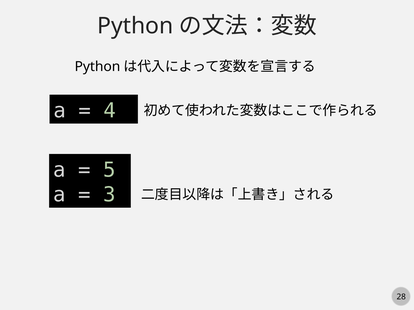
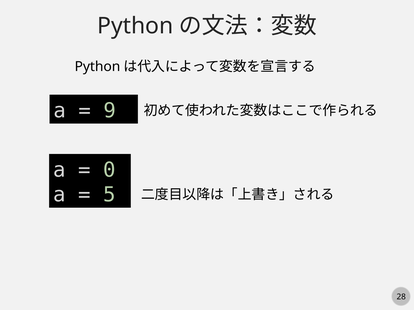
4: 4 -> 9 (110, 111)
5: 5 -> 0 (109, 170)
3: 3 -> 5 (109, 195)
